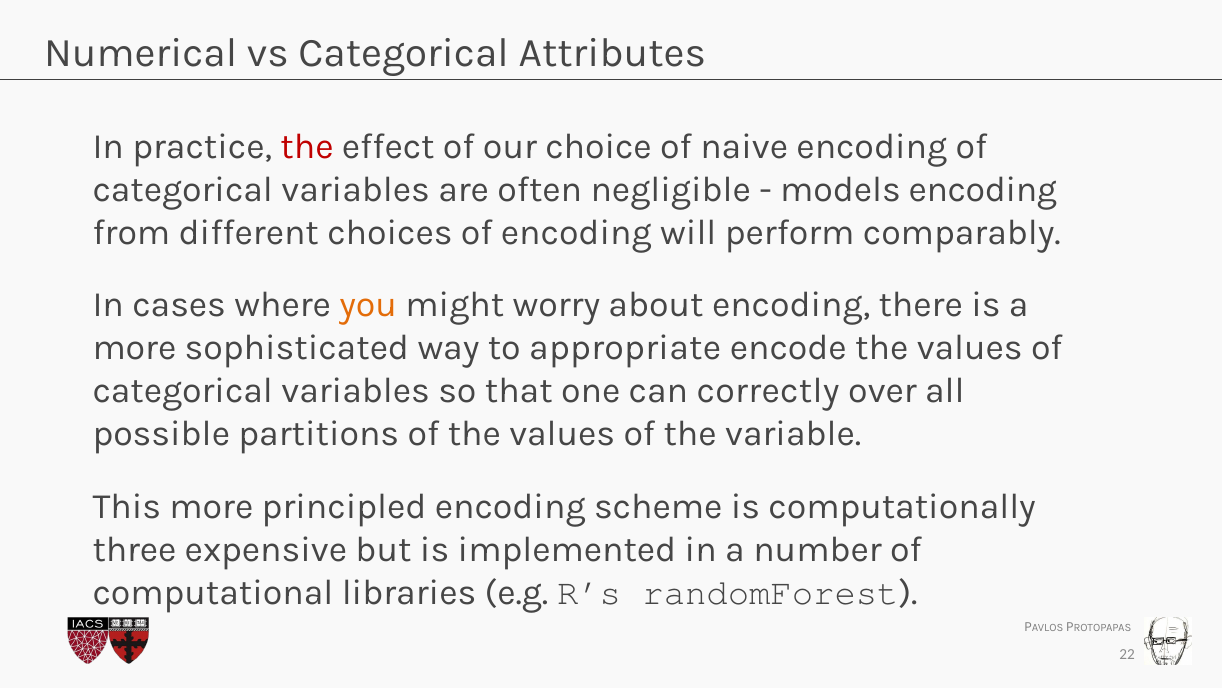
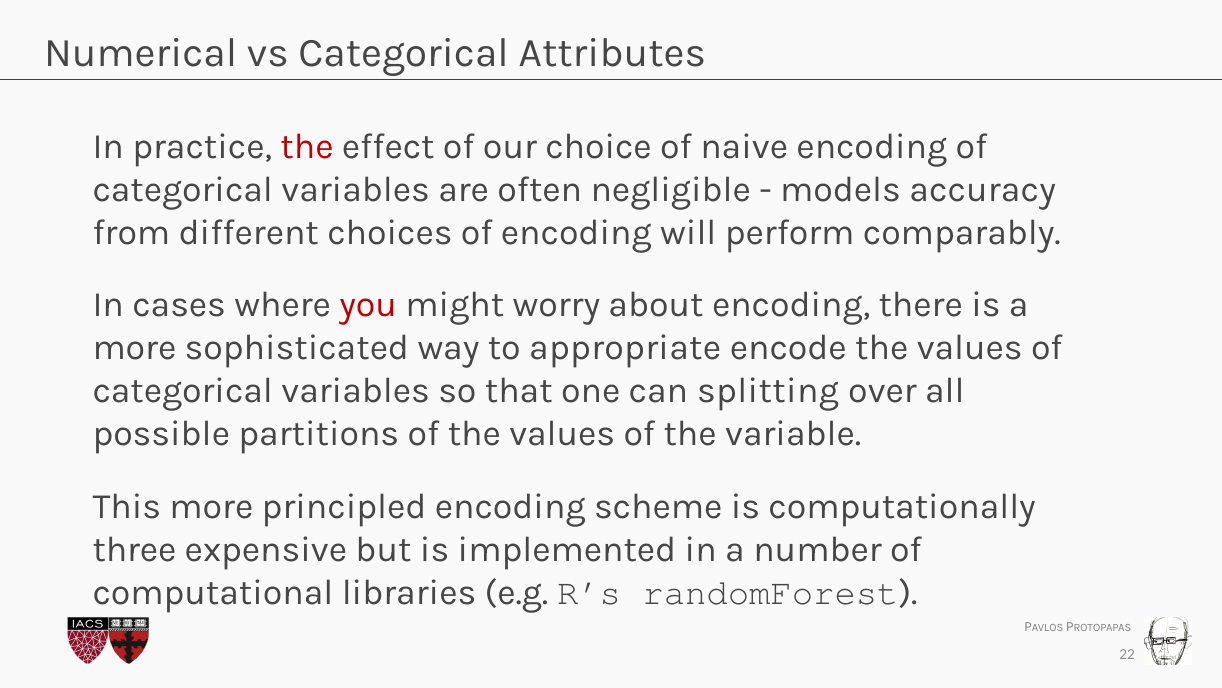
models encoding: encoding -> accuracy (983, 189)
you colour: orange -> red (368, 305)
correctly: correctly -> splitting (768, 390)
